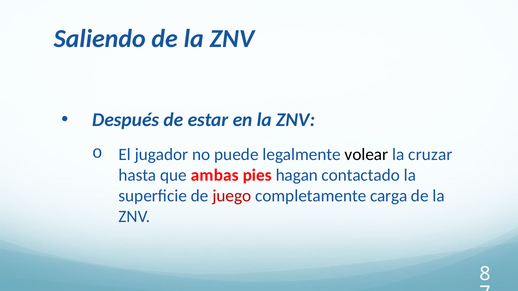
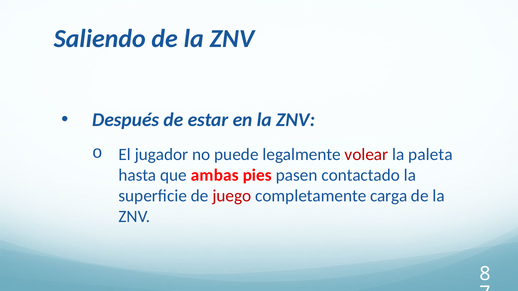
volear colour: black -> red (366, 155)
cruzar: cruzar -> paleta (430, 155)
hagan: hagan -> pasen (297, 175)
